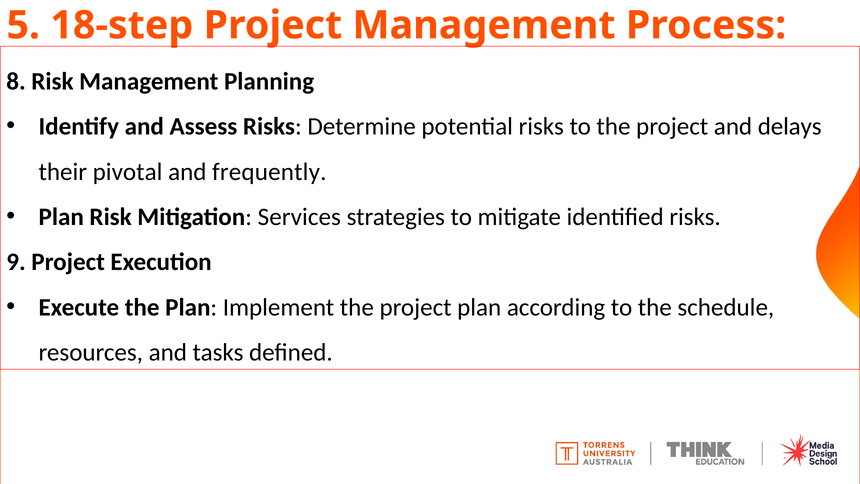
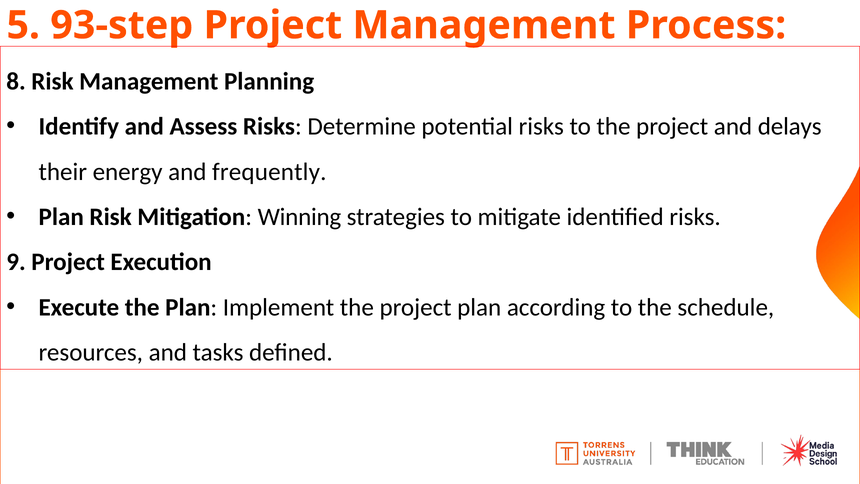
18-step: 18-step -> 93-step (122, 25)
pivotal: pivotal -> energy (128, 172)
Services: Services -> Winning (299, 217)
